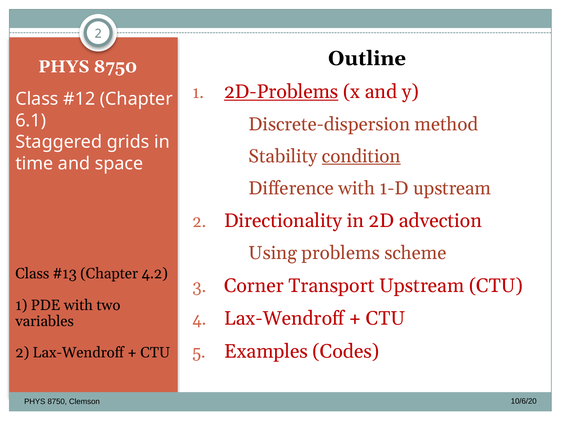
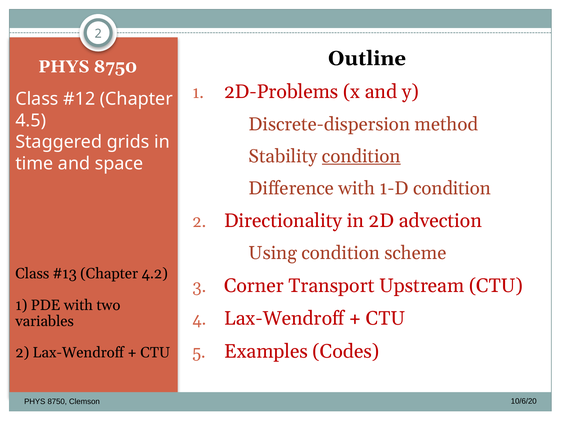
2D-Problems underline: present -> none (281, 92)
6.1: 6.1 -> 4.5 (31, 120)
1-D upstream: upstream -> condition (452, 188)
Using problems: problems -> condition (341, 253)
